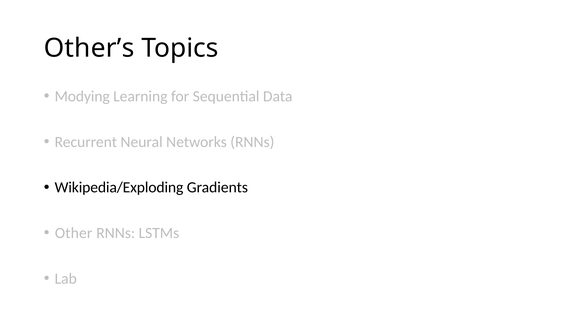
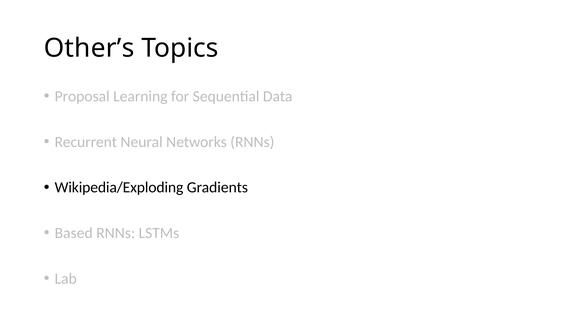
Modying: Modying -> Proposal (82, 97)
Other: Other -> Based (74, 233)
